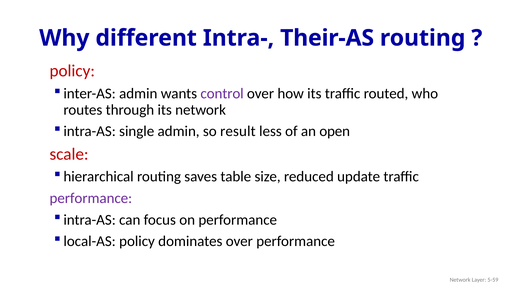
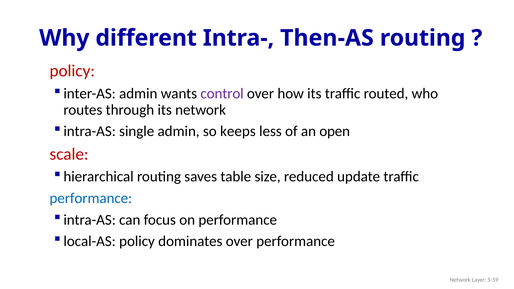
Their-AS: Their-AS -> Then-AS (327, 38)
result: result -> keeps (238, 131)
performance colour: purple -> blue (91, 198)
